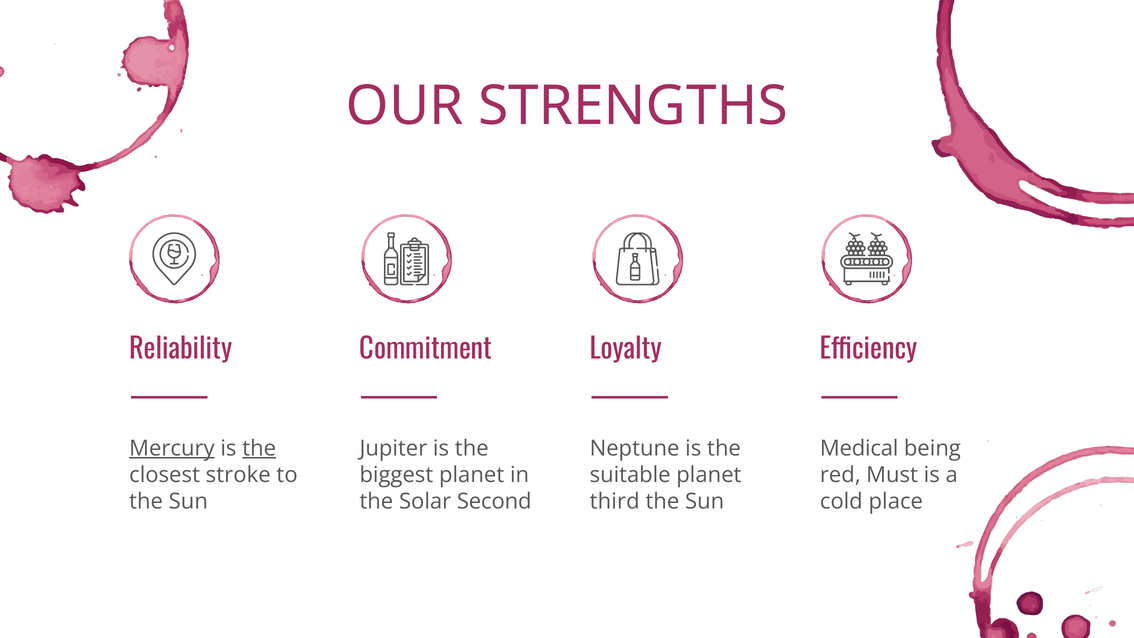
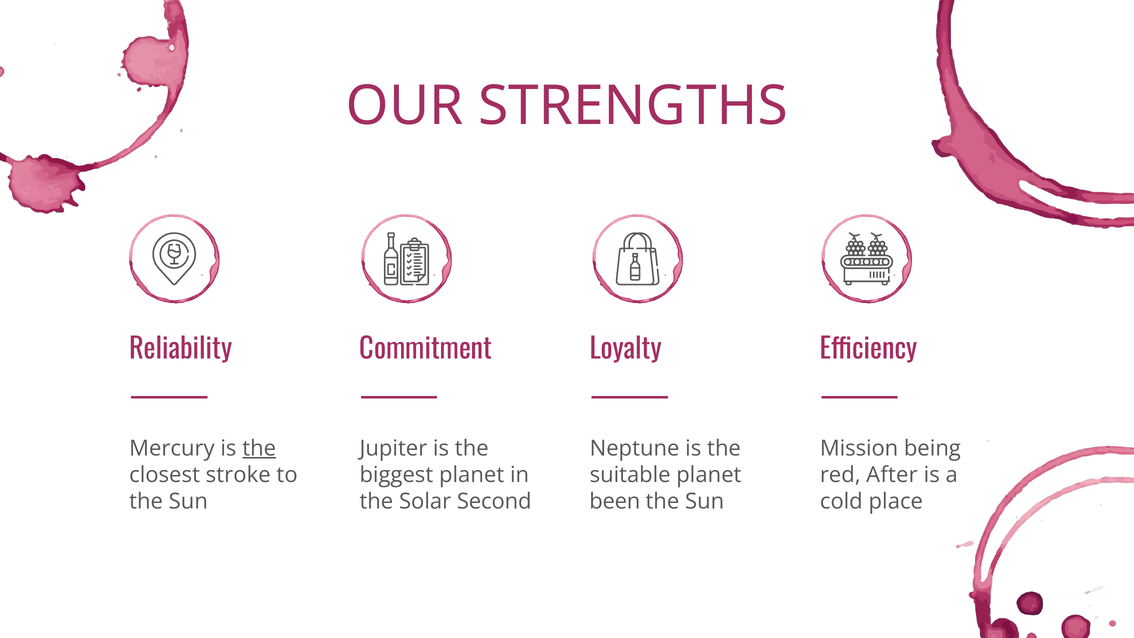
Mercury underline: present -> none (172, 448)
Medical: Medical -> Mission (859, 448)
Must: Must -> After (892, 475)
third: third -> been (615, 501)
